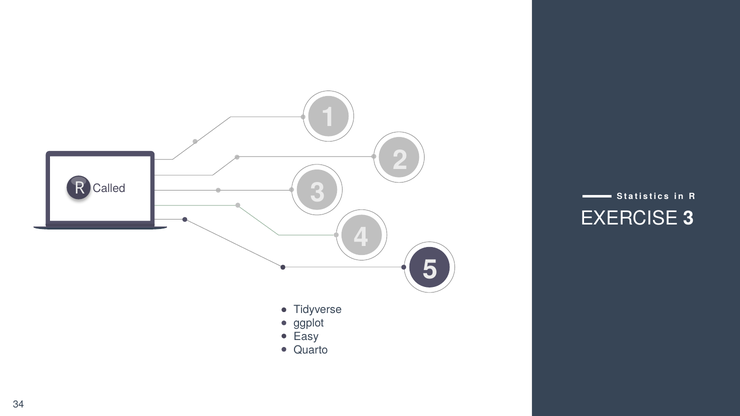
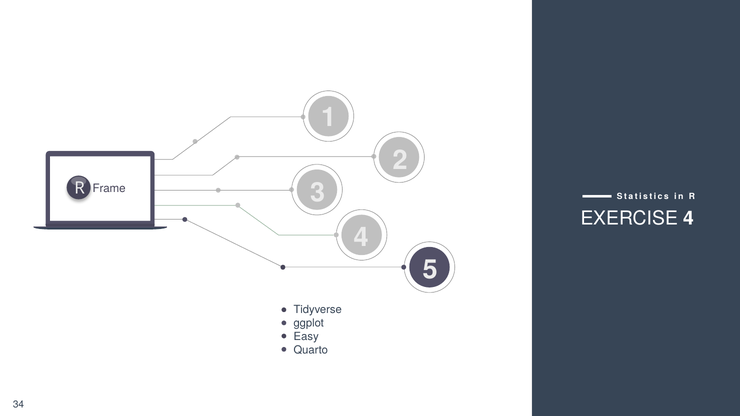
Called: Called -> Frame (109, 189)
EXERCISE 3: 3 -> 4 (689, 219)
